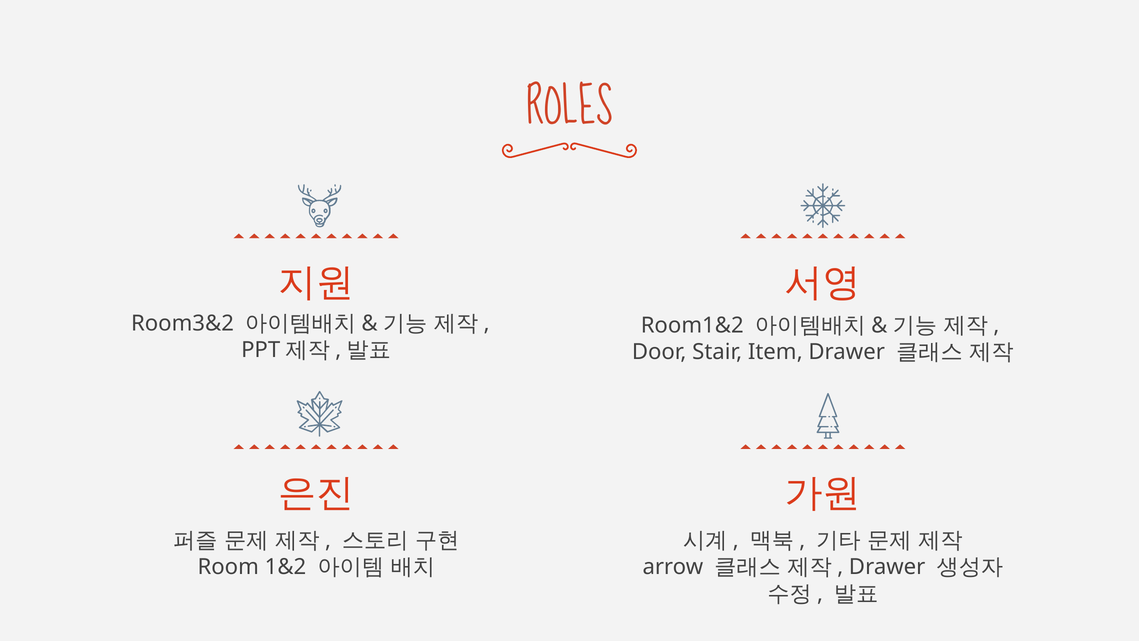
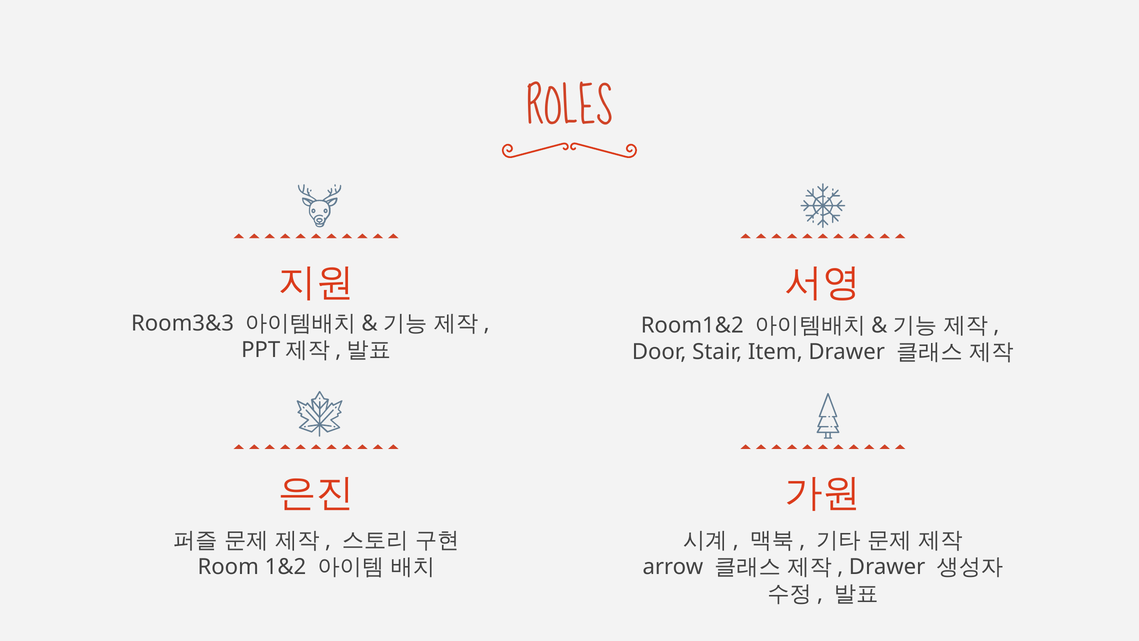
Room3&2: Room3&2 -> Room3&3 (182, 323)
